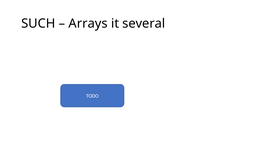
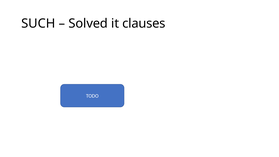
Arrays: Arrays -> Solved (88, 23)
several: several -> clauses (144, 23)
